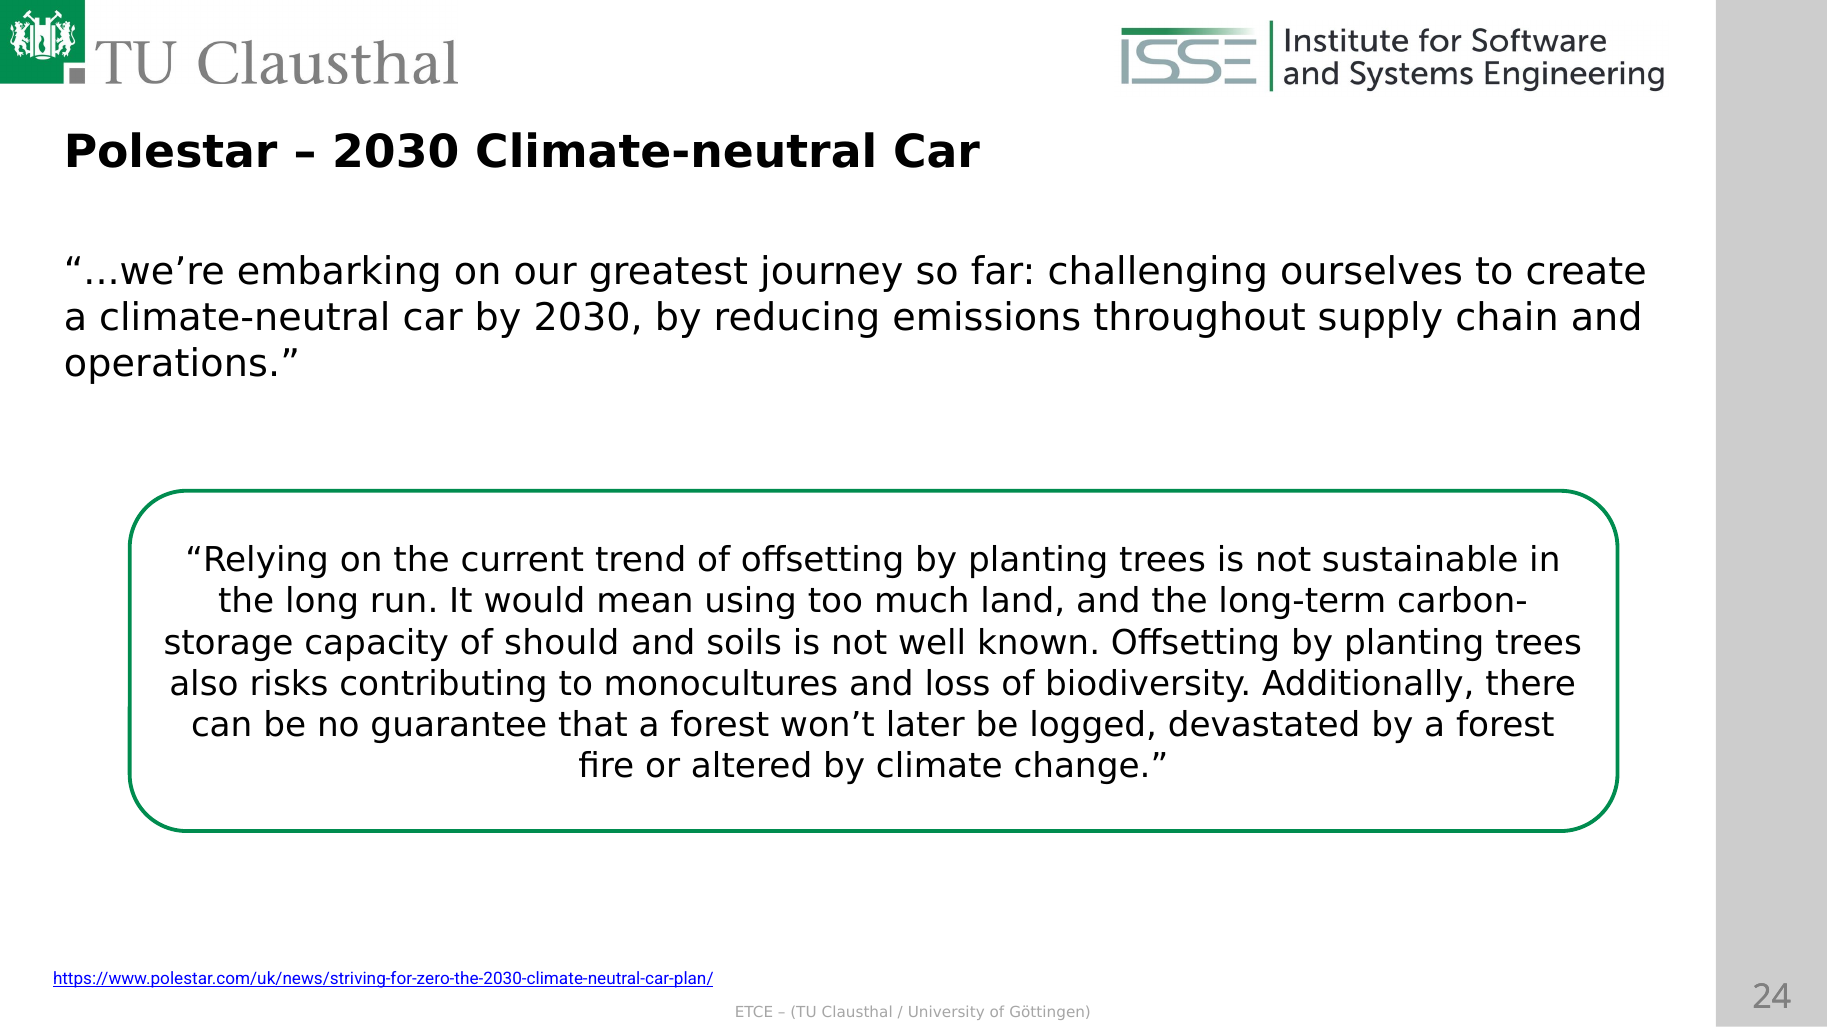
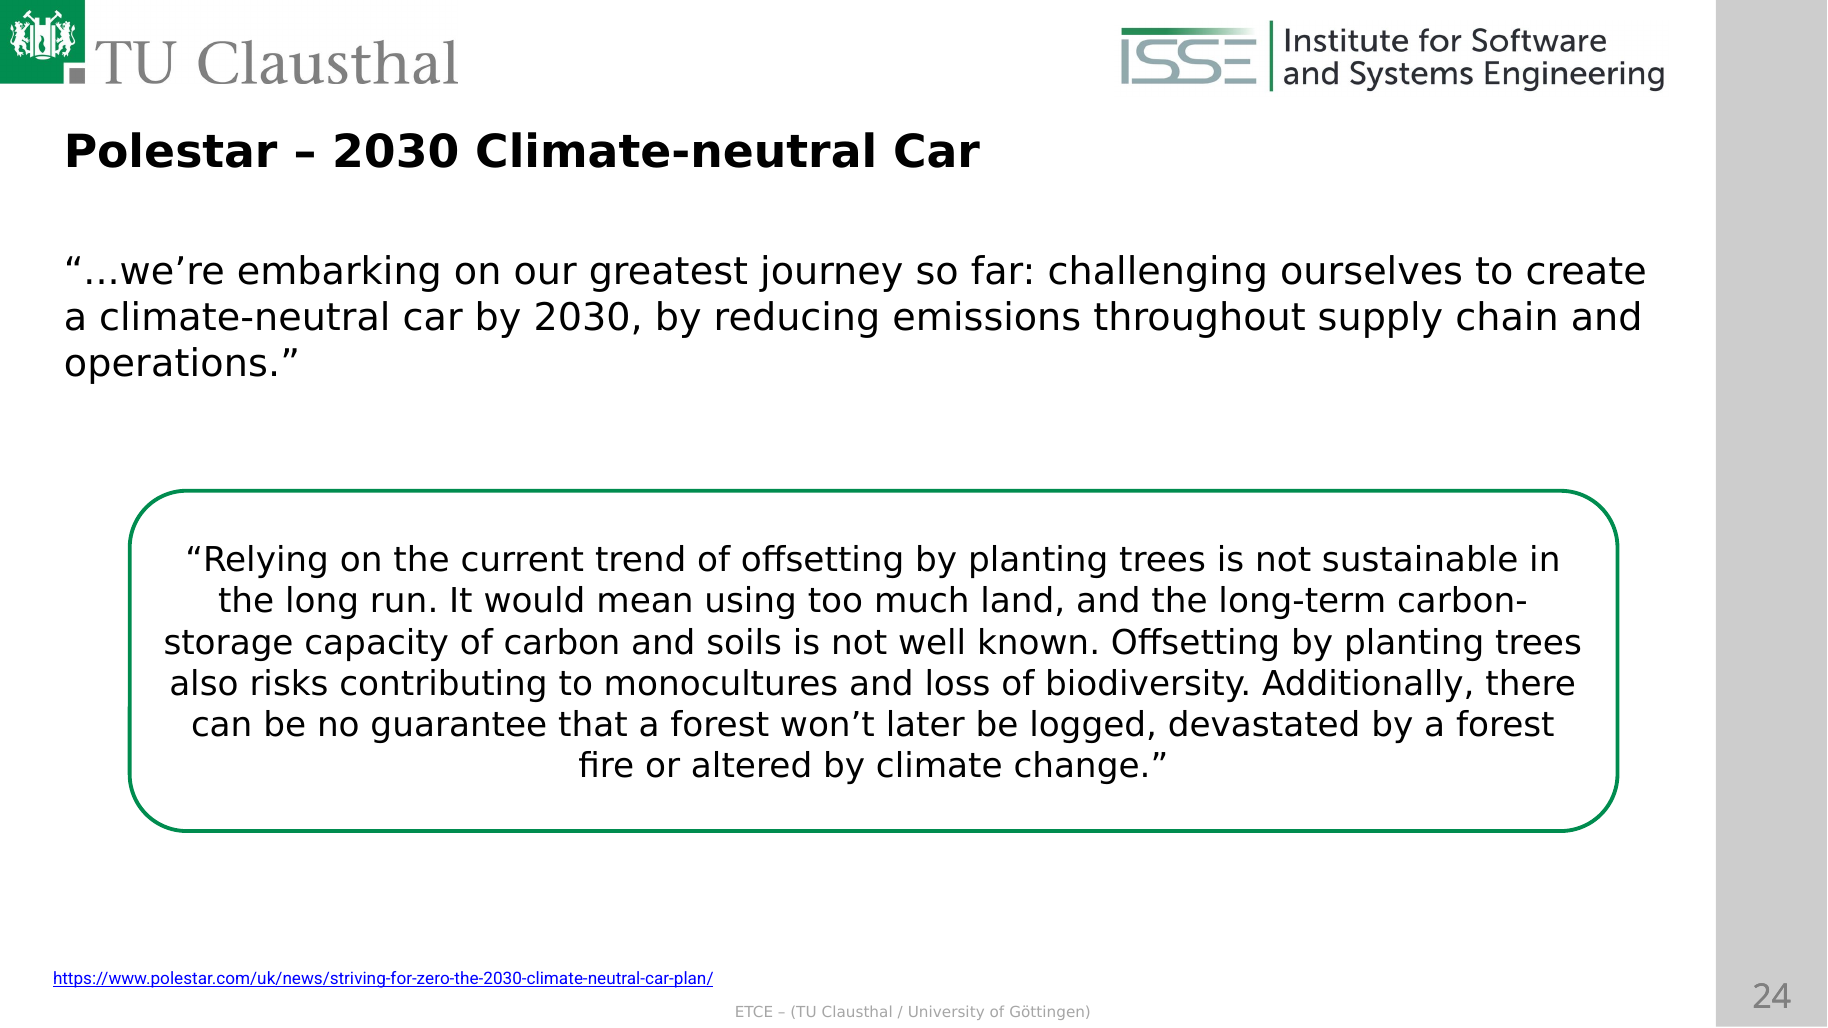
should: should -> carbon (562, 643)
